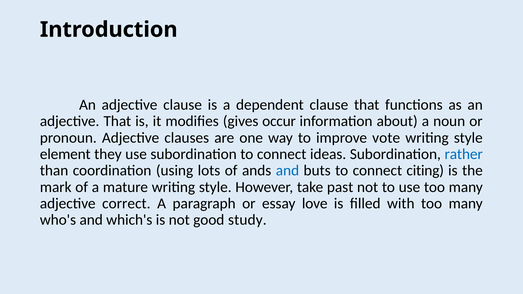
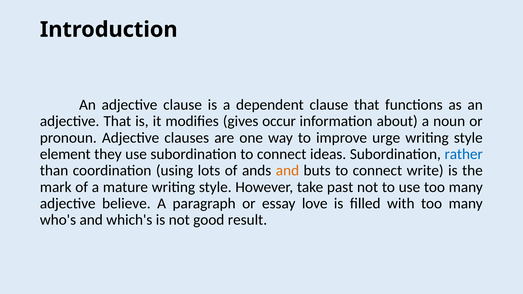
vote: vote -> urge (386, 138)
and colour: blue -> orange (287, 171)
citing: citing -> write (425, 171)
correct: correct -> believe (126, 204)
study: study -> result (247, 220)
